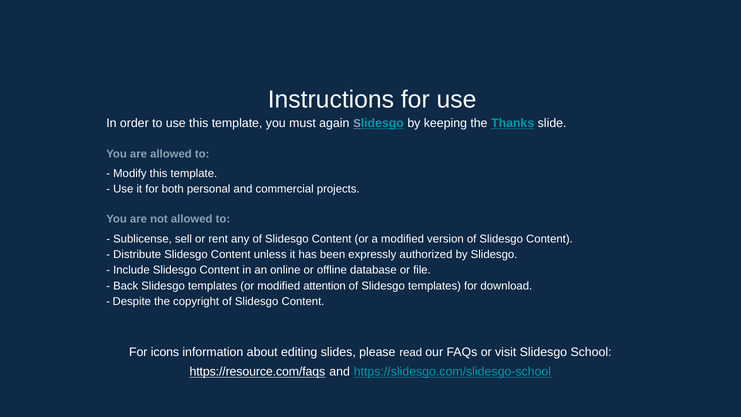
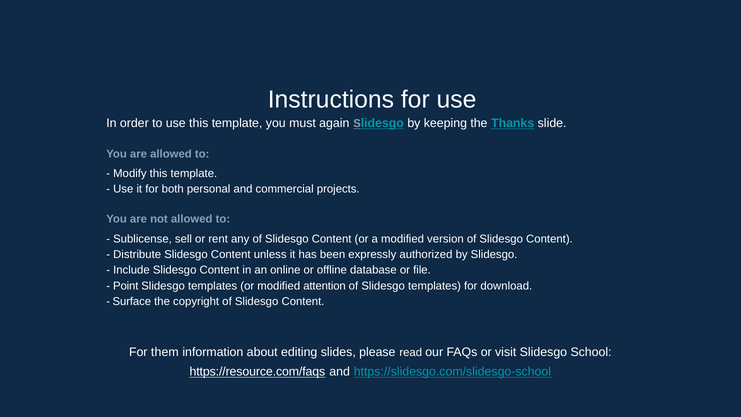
Back: Back -> Point (126, 286)
Despite: Despite -> Surface (132, 301)
icons: icons -> them (165, 352)
